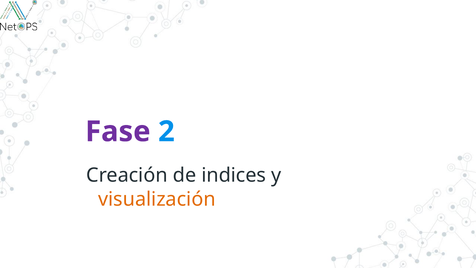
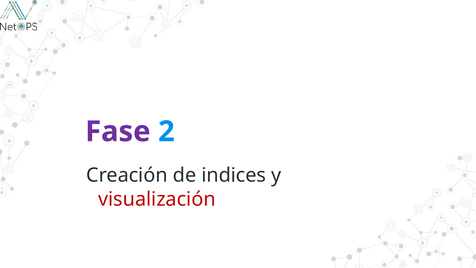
visualización colour: orange -> red (157, 199)
